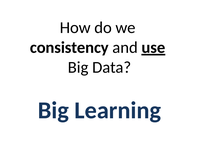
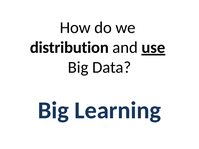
consistency: consistency -> distribution (69, 48)
